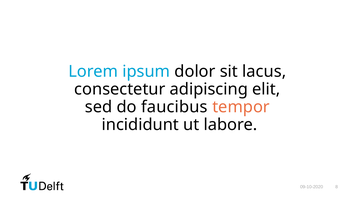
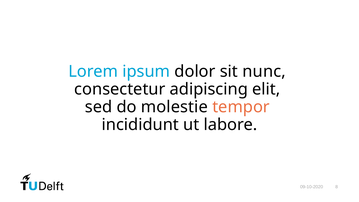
lacus: lacus -> nunc (264, 71)
faucibus: faucibus -> molestie (174, 107)
